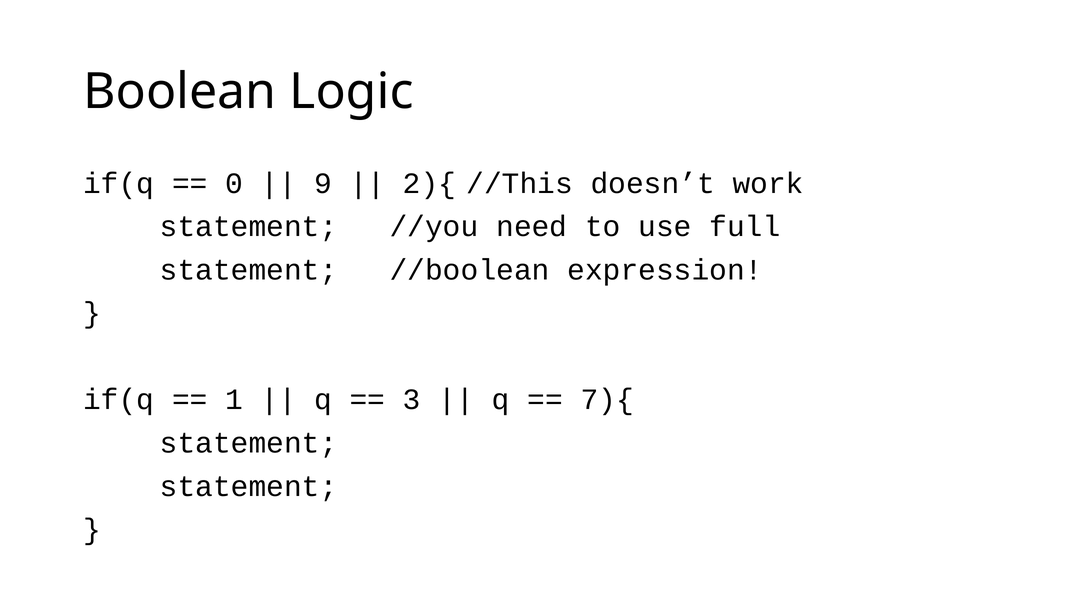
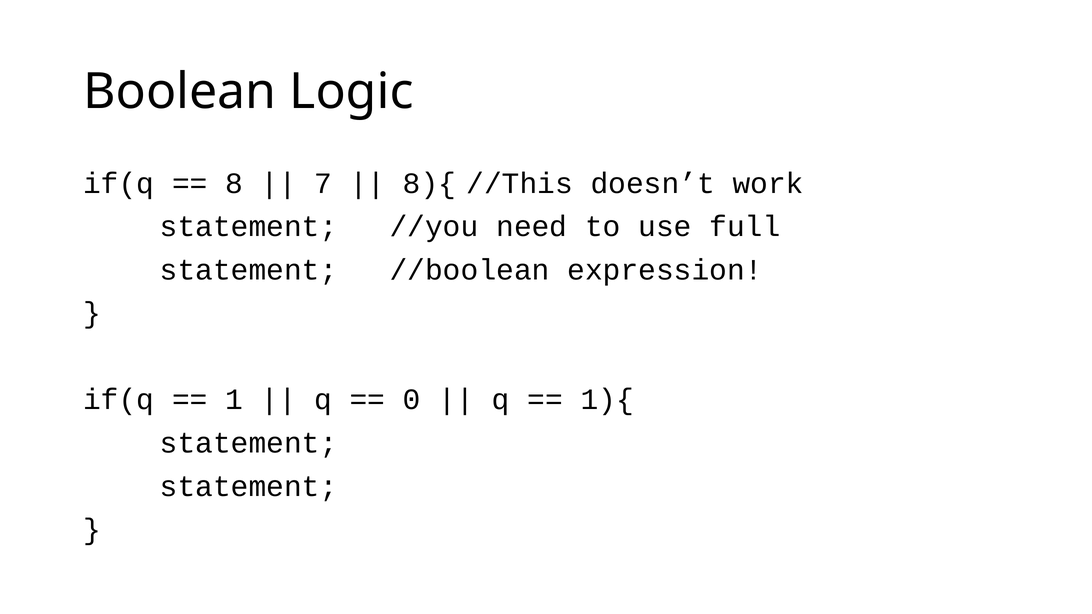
0: 0 -> 8 (234, 183)
9: 9 -> 7 (323, 183)
2){: 2){ -> 8){ (430, 183)
3: 3 -> 0 (412, 400)
7){: 7){ -> 1){ (607, 400)
